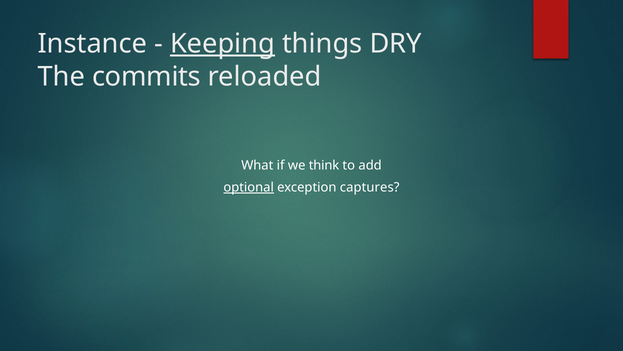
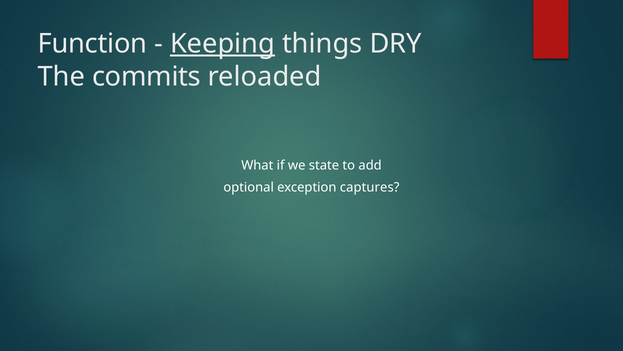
Instance: Instance -> Function (93, 44)
think: think -> state (324, 165)
optional underline: present -> none (249, 187)
